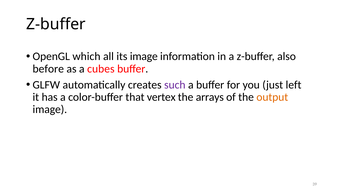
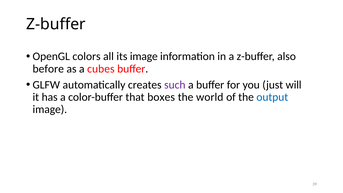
which: which -> colors (87, 56)
left: left -> will (294, 85)
vertex: vertex -> boxes (161, 97)
arrays: arrays -> world (210, 97)
output colour: orange -> blue (272, 97)
